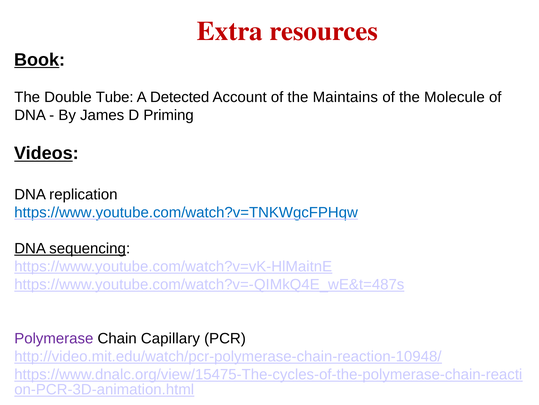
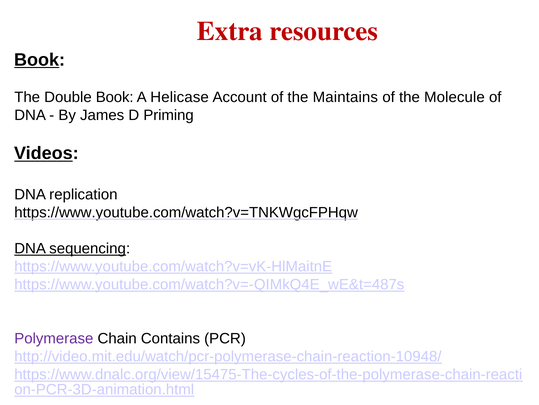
Double Tube: Tube -> Book (115, 97)
Detected: Detected -> Helicase (180, 97)
https://www.youtube.com/watch?v=TNKWgcFPHqw colour: blue -> black (186, 212)
Capillary: Capillary -> Contains (170, 338)
